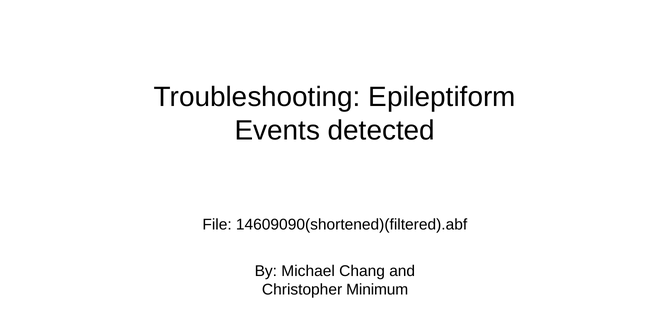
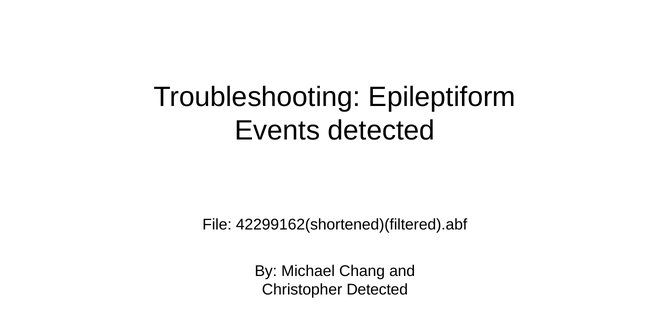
14609090(shortened)(filtered).abf: 14609090(shortened)(filtered).abf -> 42299162(shortened)(filtered).abf (352, 224)
Christopher Minimum: Minimum -> Detected (377, 290)
